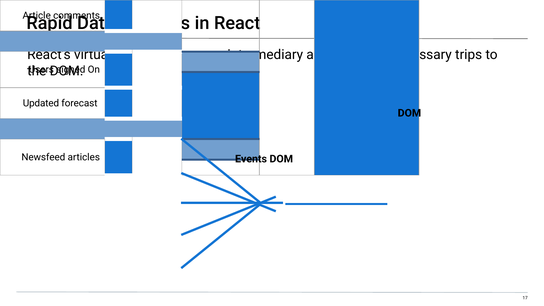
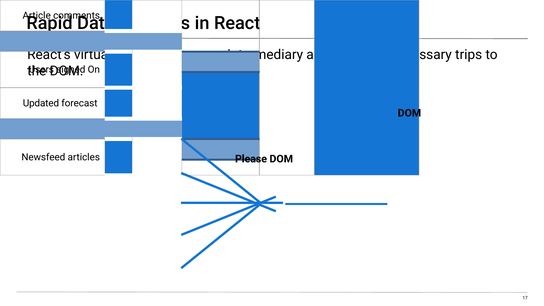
Events: Events -> Please (251, 159)
